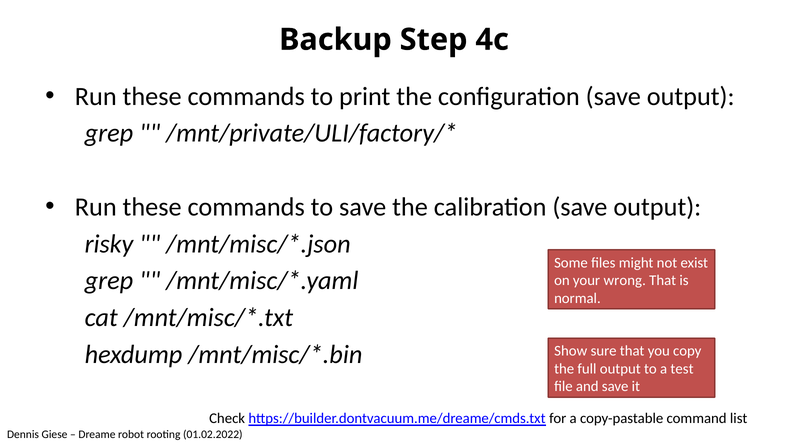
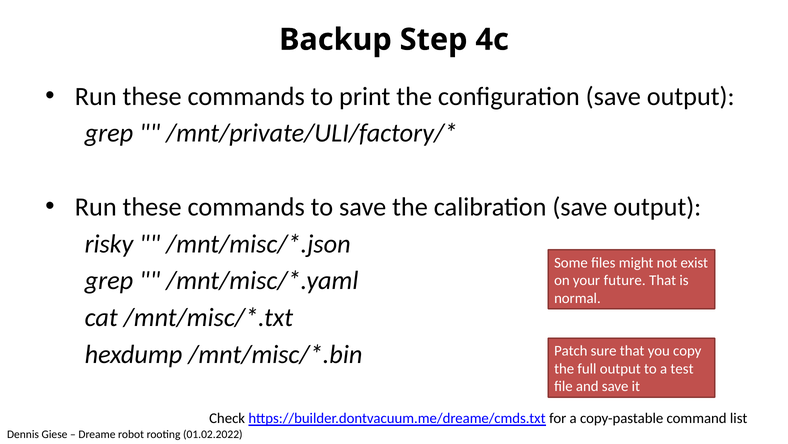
wrong: wrong -> future (625, 280)
Show: Show -> Patch (571, 350)
